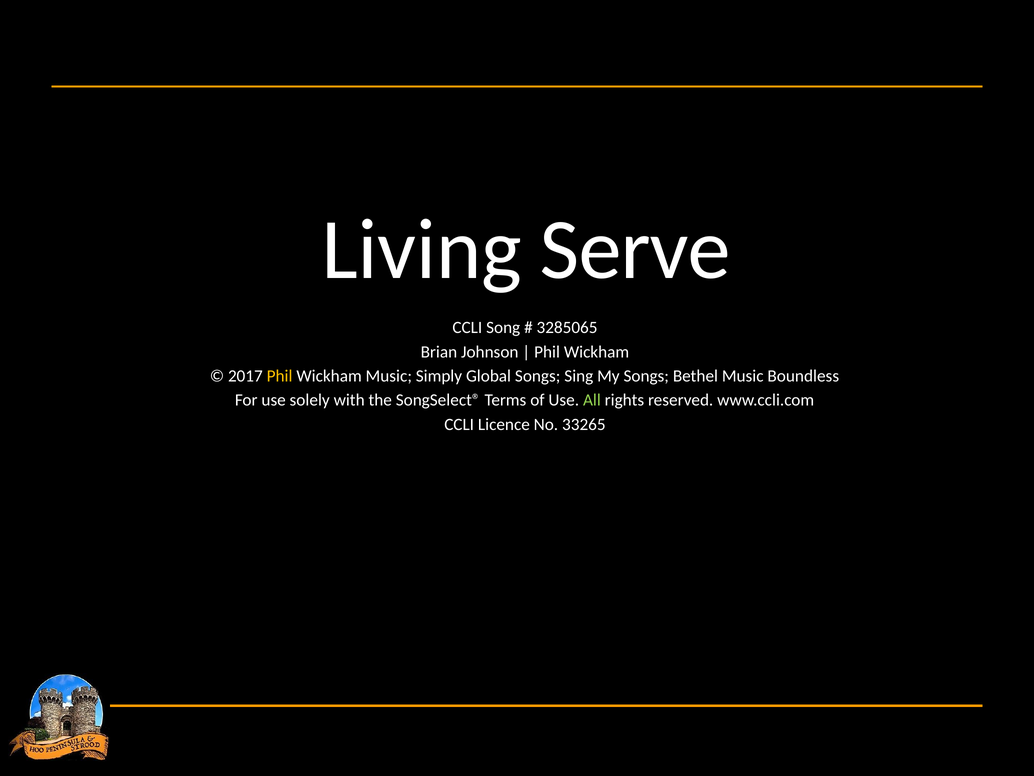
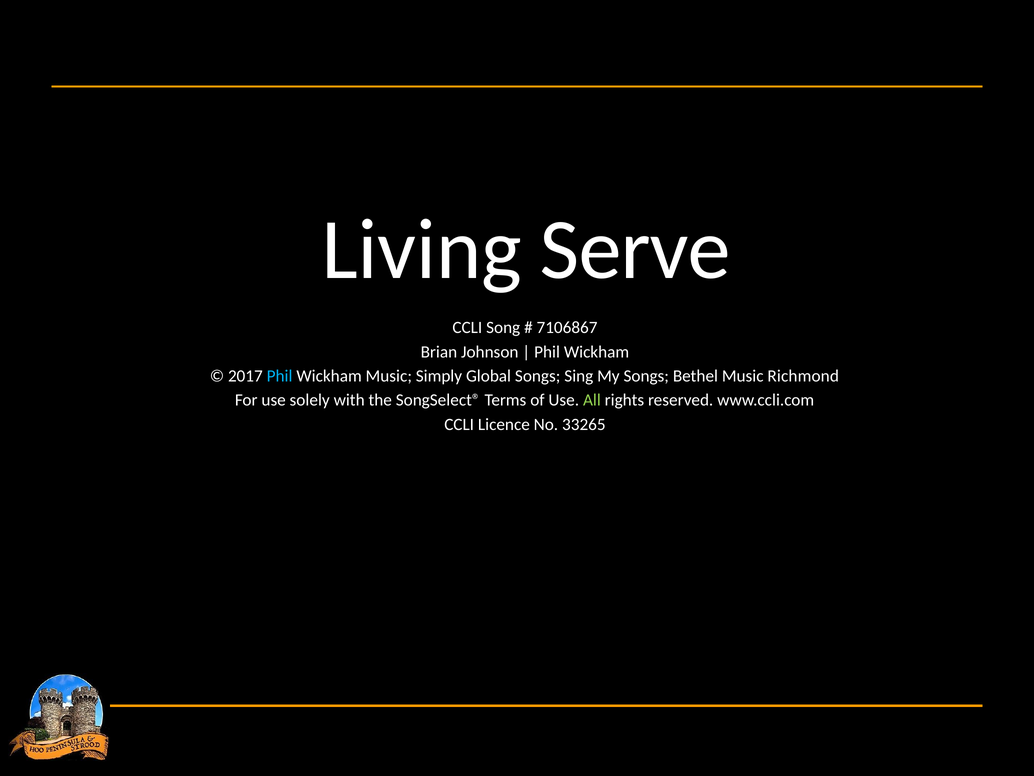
3285065: 3285065 -> 7106867 (567, 328)
Phil colour: yellow -> light blue (280, 376)
Boundless: Boundless -> Richmond (803, 376)
